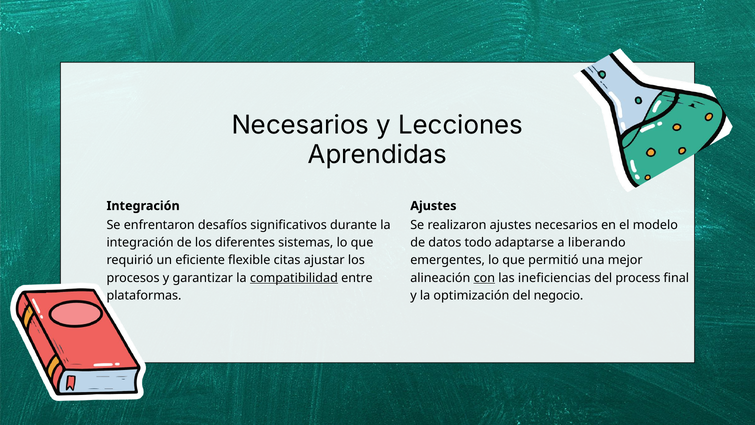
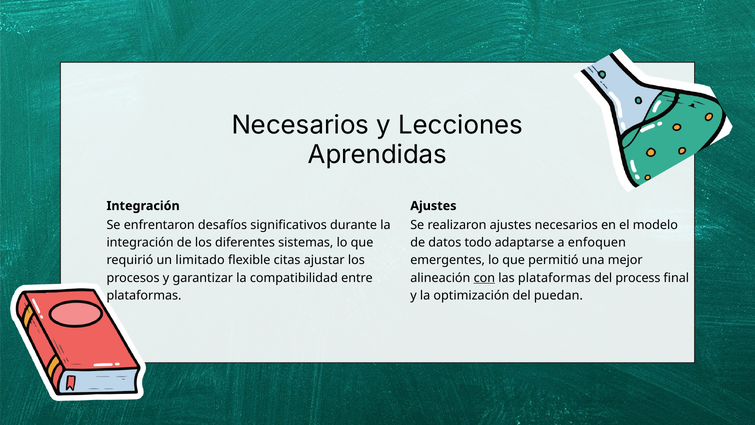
liberando: liberando -> enfoquen (597, 242)
eficiente: eficiente -> limitado (200, 260)
compatibilidad underline: present -> none (294, 278)
las ineficiencias: ineficiencias -> plataformas (554, 278)
negocio: negocio -> puedan (558, 295)
